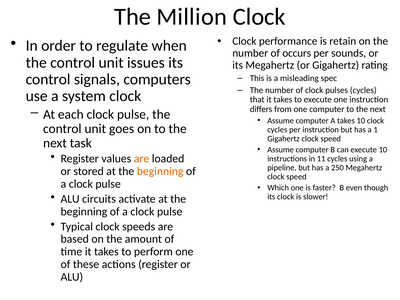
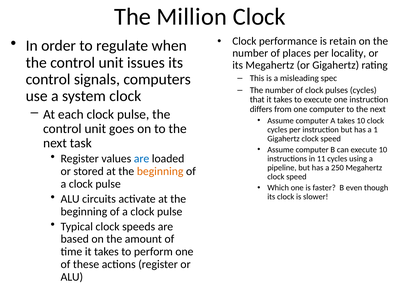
occurs: occurs -> places (297, 53)
sounds: sounds -> locality (349, 53)
are colour: orange -> blue (142, 159)
